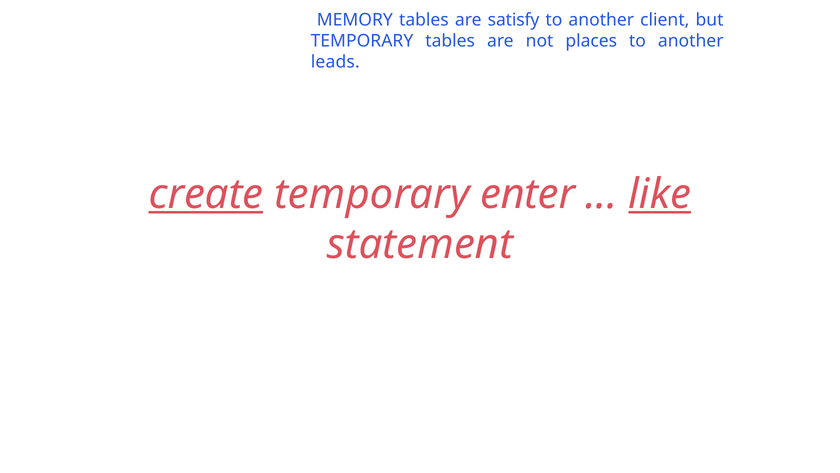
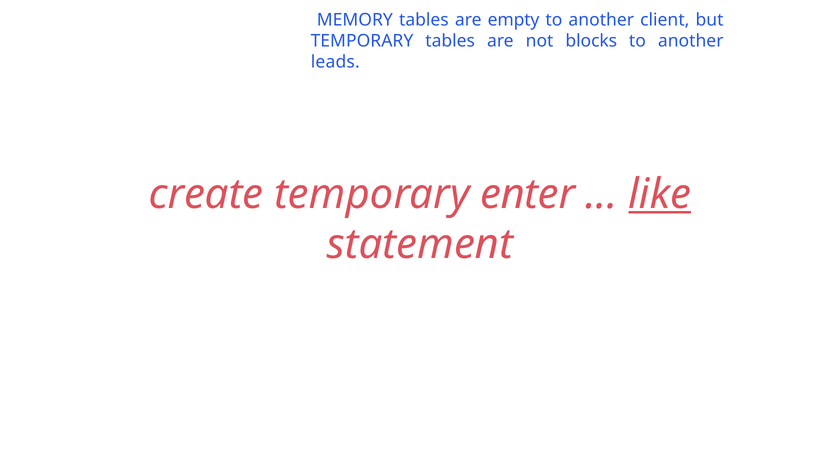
satisfy: satisfy -> empty (514, 20)
places: places -> blocks (591, 41)
create underline: present -> none (206, 194)
